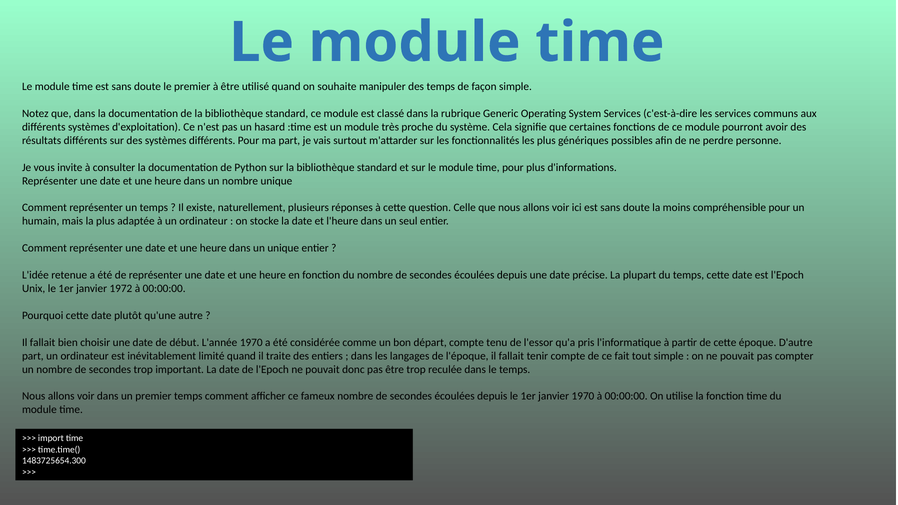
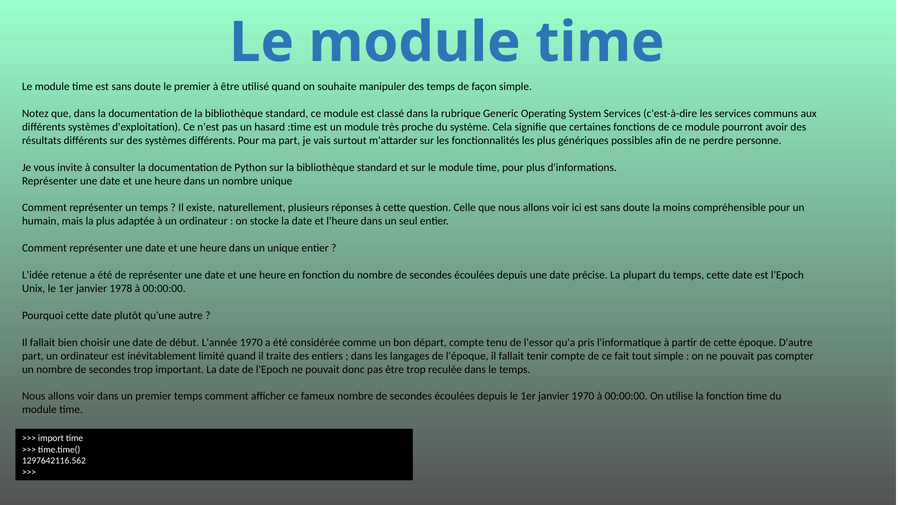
1972: 1972 -> 1978 (121, 289)
1483725654.300: 1483725654.300 -> 1297642116.562 (54, 461)
